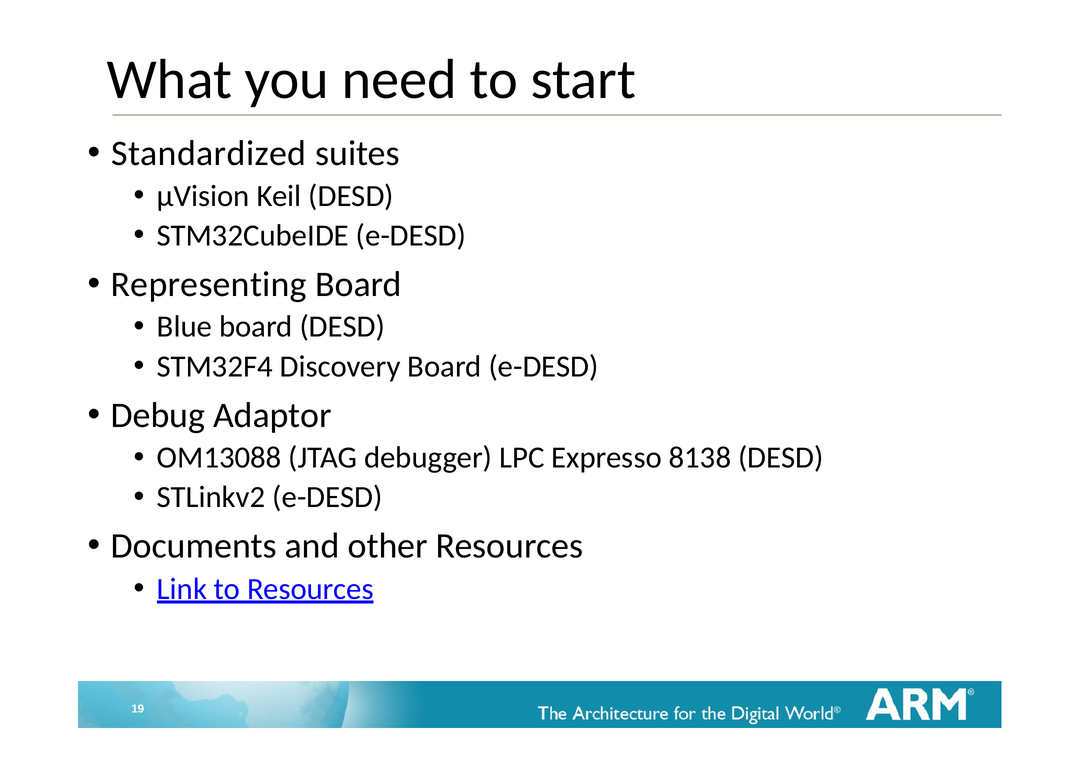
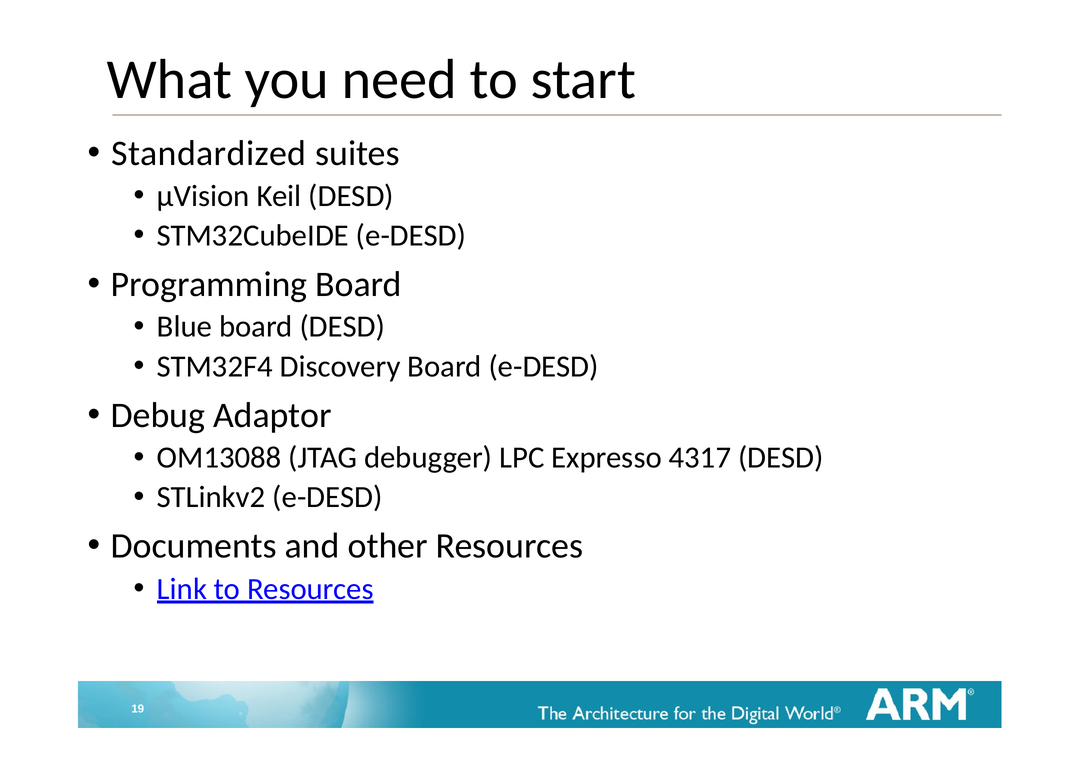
Representing: Representing -> Programming (209, 284)
8138: 8138 -> 4317 (700, 458)
